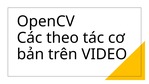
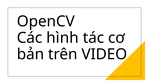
theo: theo -> hình (62, 38)
